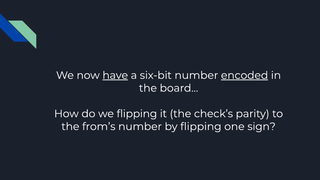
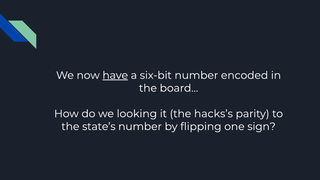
encoded underline: present -> none (245, 75)
we flipping: flipping -> looking (137, 114)
check’s: check’s -> hacks’s (213, 114)
from’s: from’s -> state’s (99, 127)
